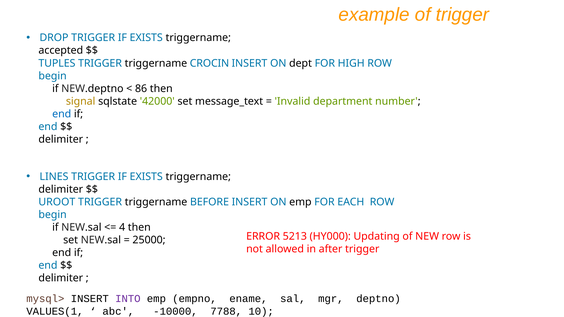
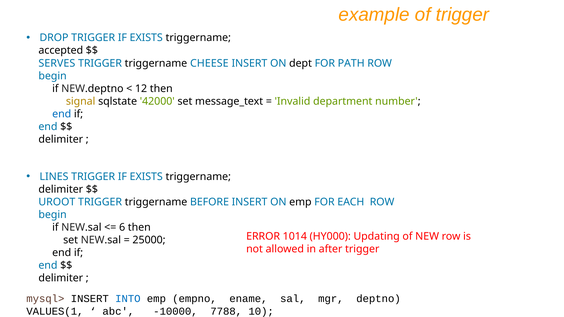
TUPLES: TUPLES -> SERVES (57, 63)
CROCIN: CROCIN -> CHEESE (209, 63)
HIGH: HIGH -> PATH (351, 63)
86: 86 -> 12 (141, 89)
4: 4 -> 6 (122, 228)
5213: 5213 -> 1014 (295, 237)
INTO colour: purple -> blue (128, 299)
